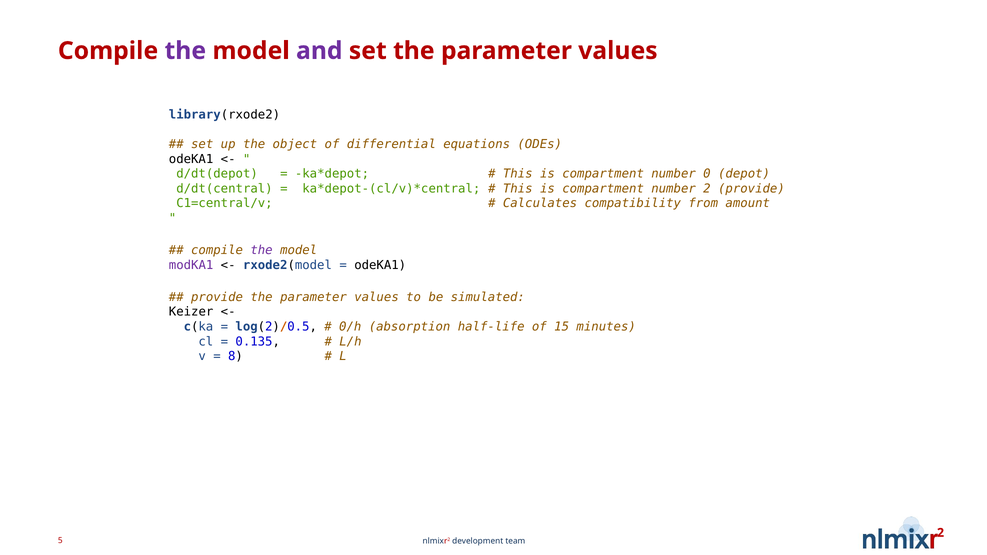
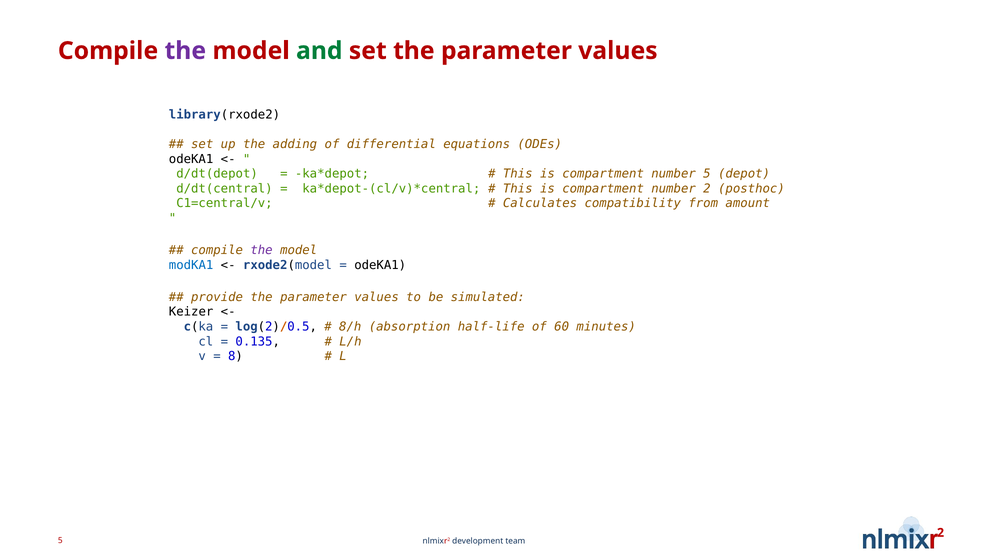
and colour: purple -> green (319, 51)
object: object -> adding (295, 144)
number 0: 0 -> 5 (707, 174)
2 provide: provide -> posthoc (751, 189)
modKA1 colour: purple -> blue (191, 265)
0/h: 0/h -> 8/h (350, 327)
15: 15 -> 60 (562, 327)
